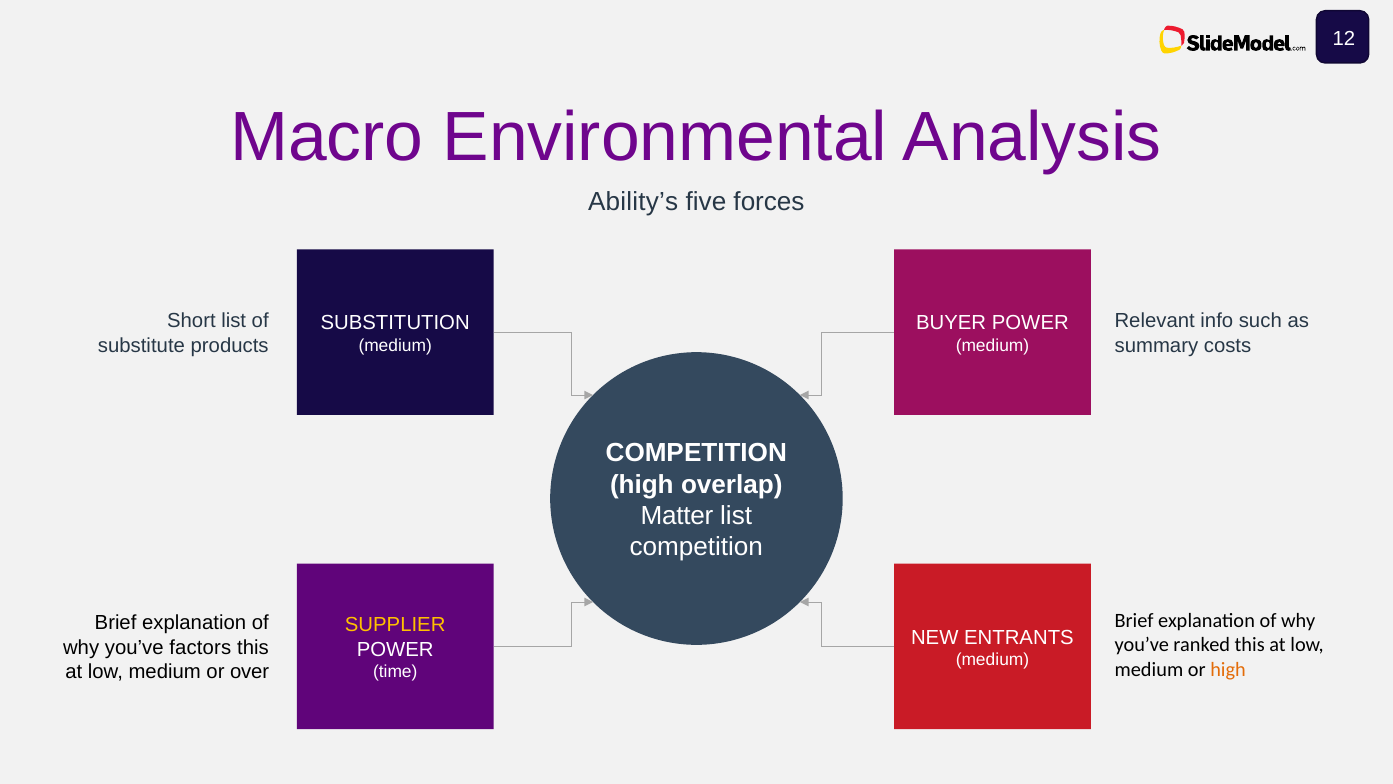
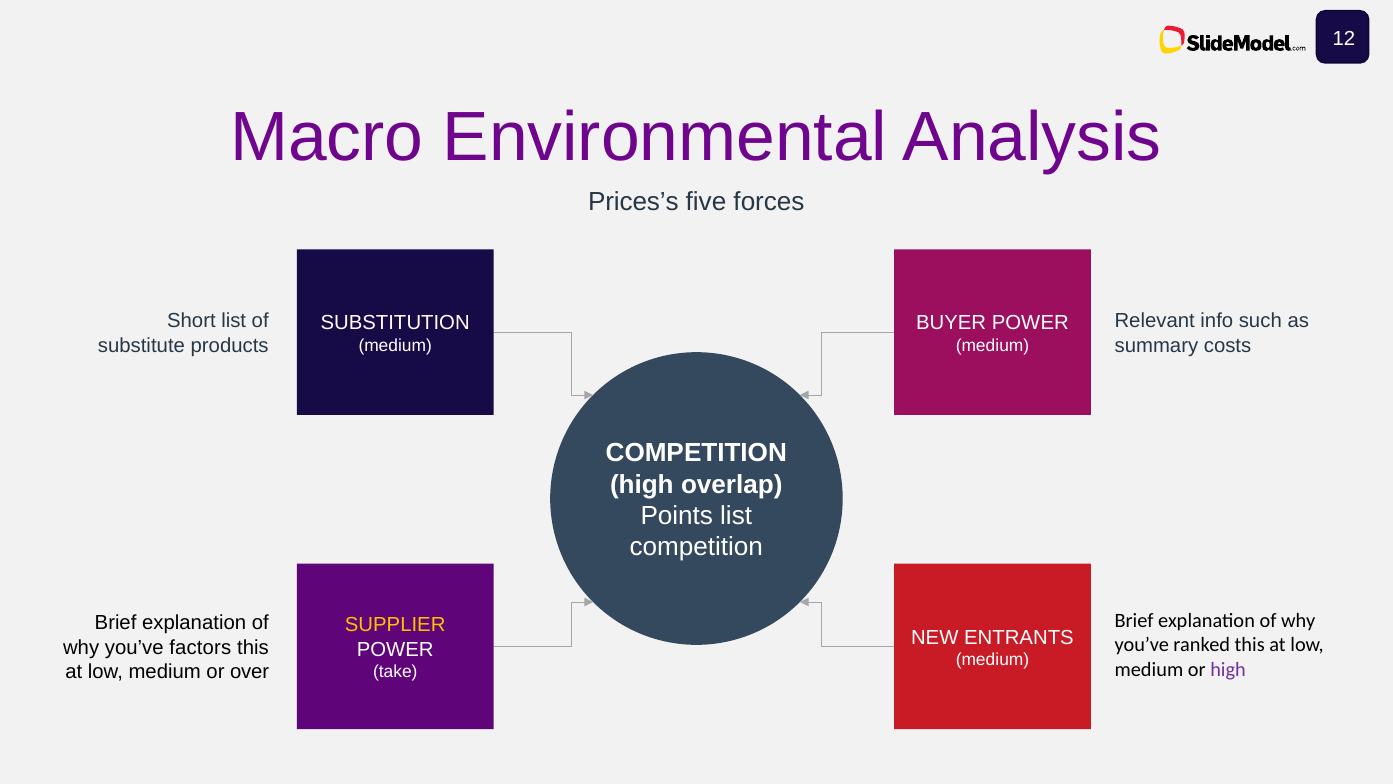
Ability’s: Ability’s -> Prices’s (633, 202)
Matter: Matter -> Points (677, 516)
high colour: orange -> purple (1228, 669)
time: time -> take (395, 672)
